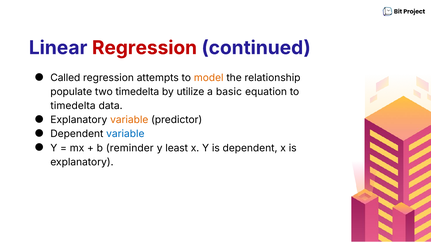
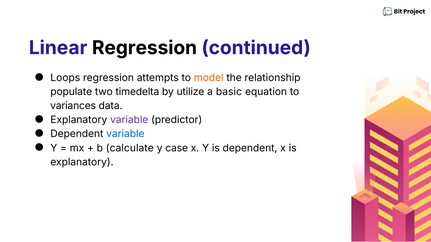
Regression colour: red -> black (144, 48)
Called: Called -> Loops (65, 78)
timedelta: timedelta -> variances (73, 106)
variable colour: orange -> purple (129, 120)
reminder: reminder -> calculate (130, 148)
least: least -> case (177, 148)
